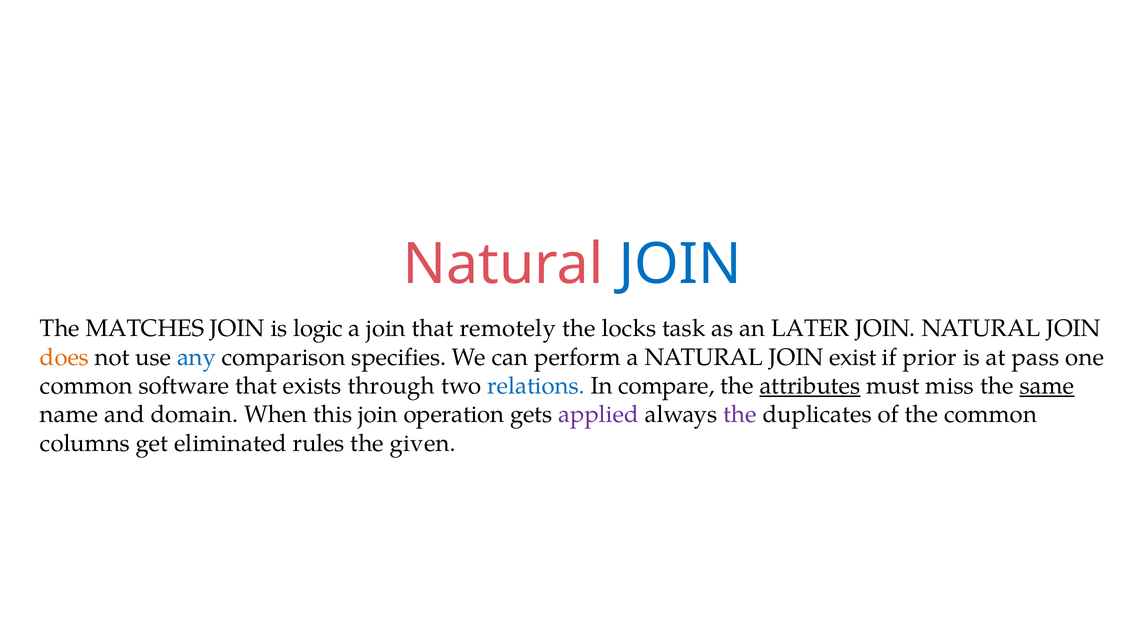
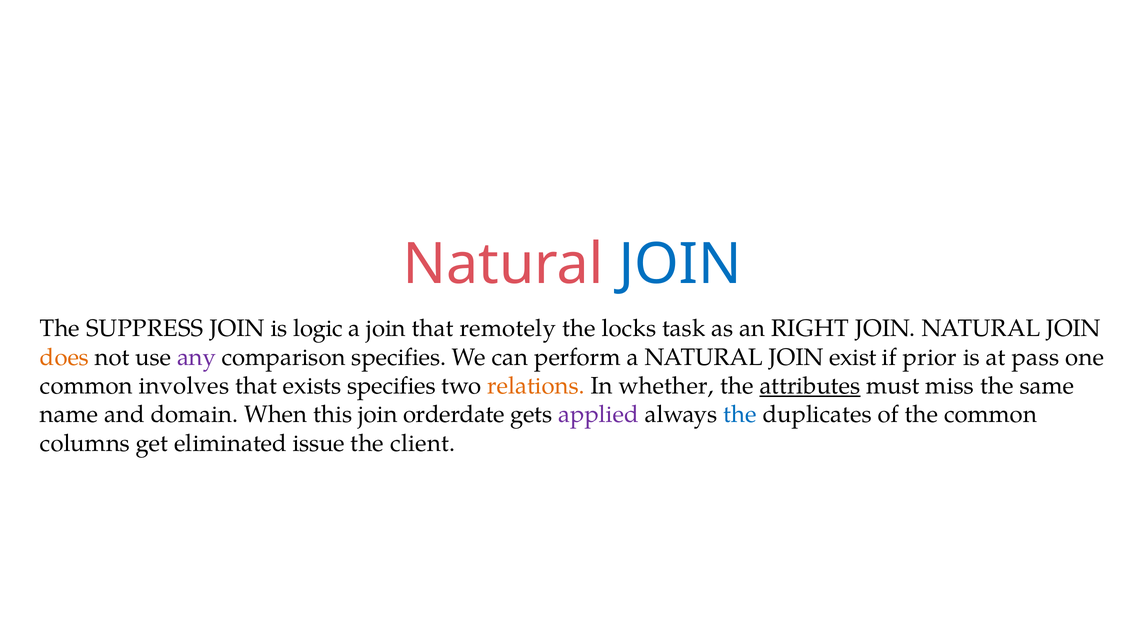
MATCHES: MATCHES -> SUPPRESS (145, 329)
LATER: LATER -> RIGHT (810, 329)
any colour: blue -> purple (197, 357)
software: software -> involves (184, 386)
exists through: through -> specifies (391, 386)
relations colour: blue -> orange (536, 386)
compare: compare -> whether (666, 386)
same underline: present -> none (1047, 386)
operation: operation -> orderdate (454, 415)
the colour: purple -> blue (740, 415)
rules: rules -> issue (319, 443)
given: given -> client (423, 443)
